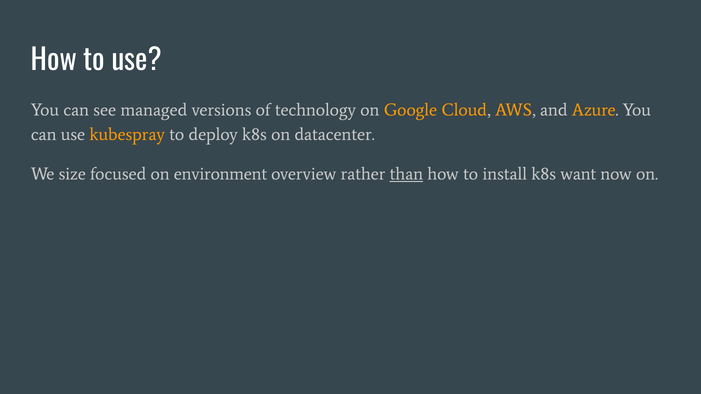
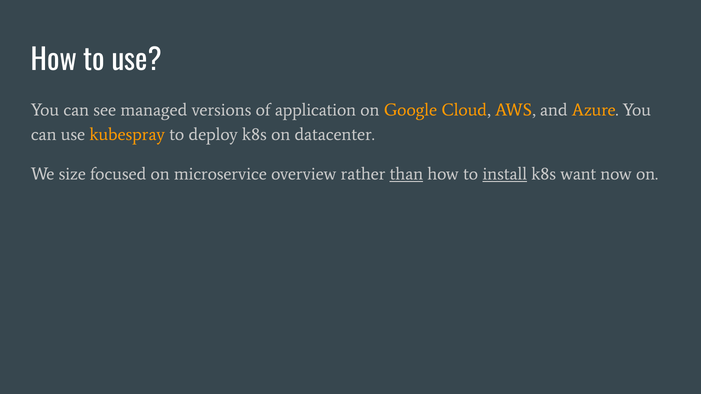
technology: technology -> application (315, 110)
environment: environment -> microservice (220, 174)
install underline: none -> present (505, 174)
